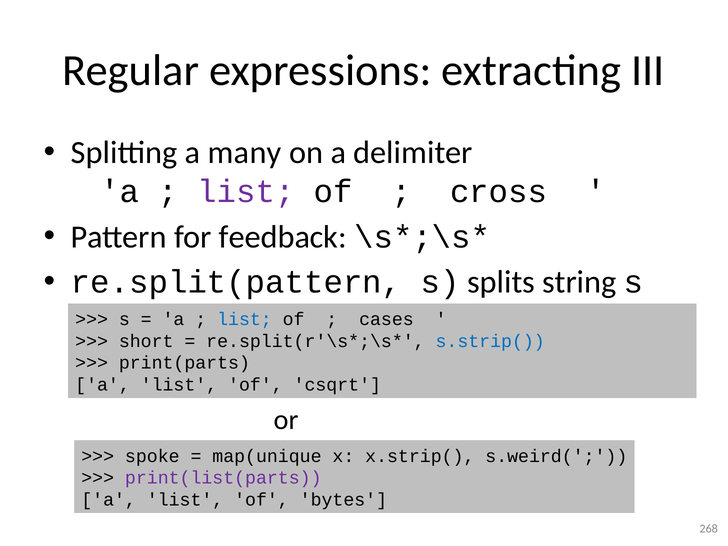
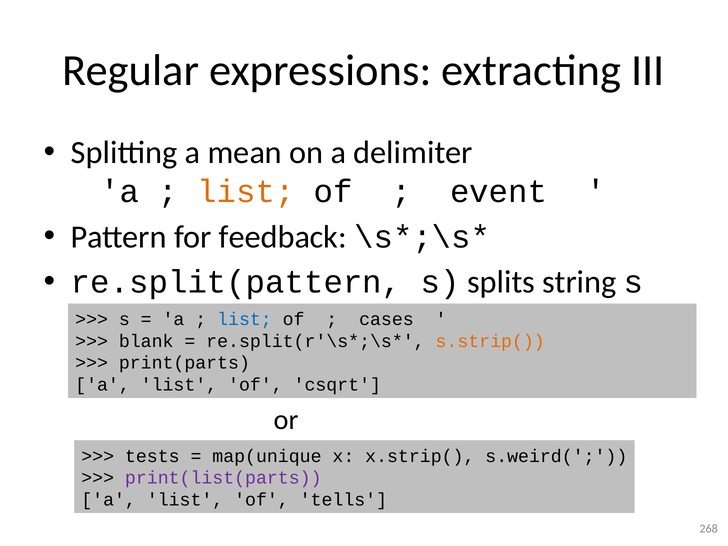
many: many -> mean (245, 153)
list colour: purple -> orange (246, 192)
cross: cross -> event (499, 192)
short: short -> blank (146, 341)
s.strip( colour: blue -> orange (490, 341)
spoke: spoke -> tests (152, 456)
bytes: bytes -> tells (343, 500)
